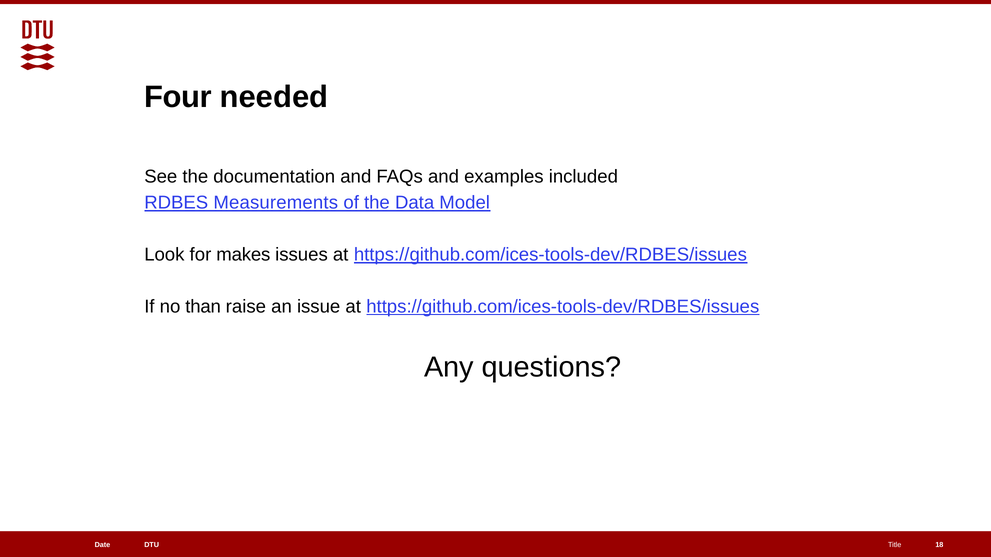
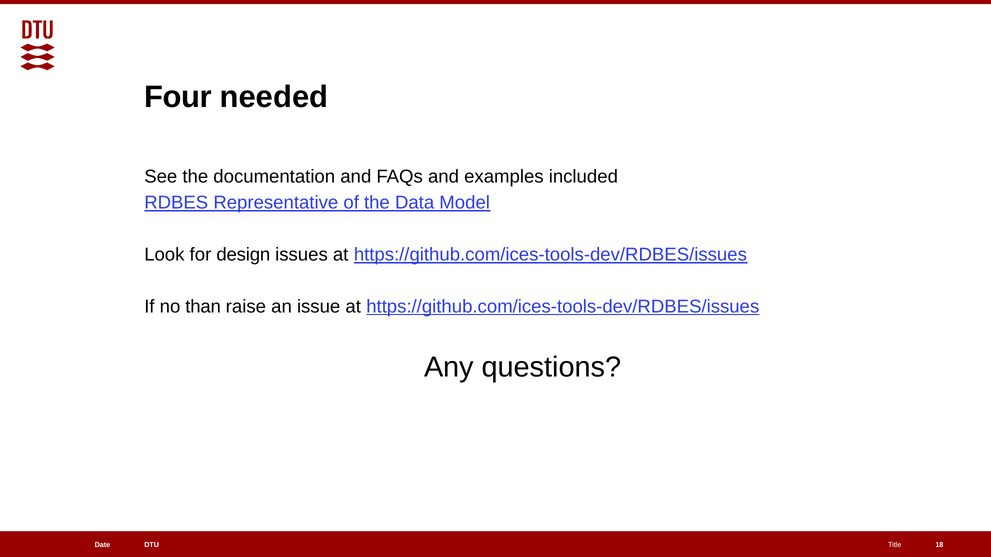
Measurements: Measurements -> Representative (276, 203)
makes: makes -> design (243, 255)
